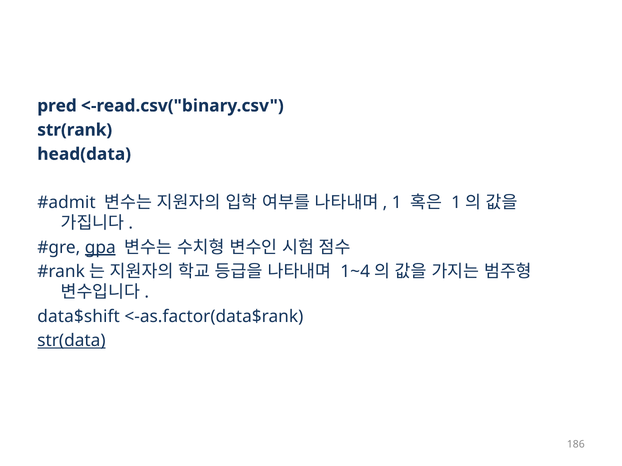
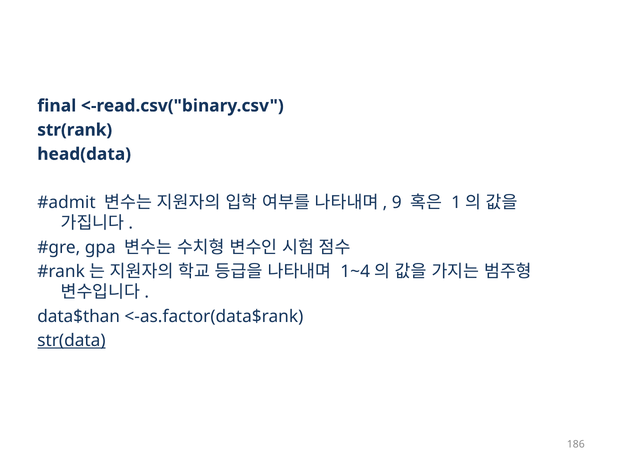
pred: pred -> final (57, 106)
1: 1 -> 9 (397, 203)
gpa underline: present -> none (100, 248)
data$shift: data$shift -> data$than (79, 317)
